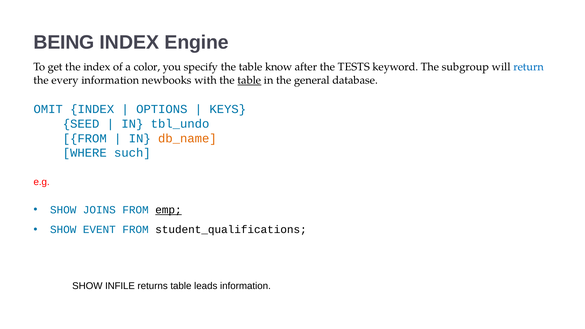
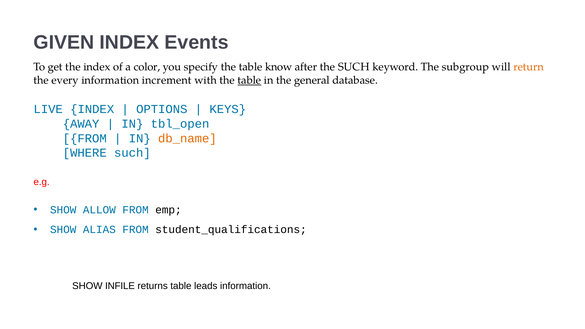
BEING: BEING -> GIVEN (64, 42)
Engine: Engine -> Events (197, 42)
the TESTS: TESTS -> SUCH (354, 67)
return colour: blue -> orange (529, 67)
newbooks: newbooks -> increment (167, 80)
OMIT: OMIT -> LIVE (48, 109)
SEED: SEED -> AWAY (81, 124)
tbl_undo: tbl_undo -> tbl_open (180, 124)
JOINS: JOINS -> ALLOW (99, 210)
emp underline: present -> none (168, 210)
EVENT: EVENT -> ALIAS (99, 230)
